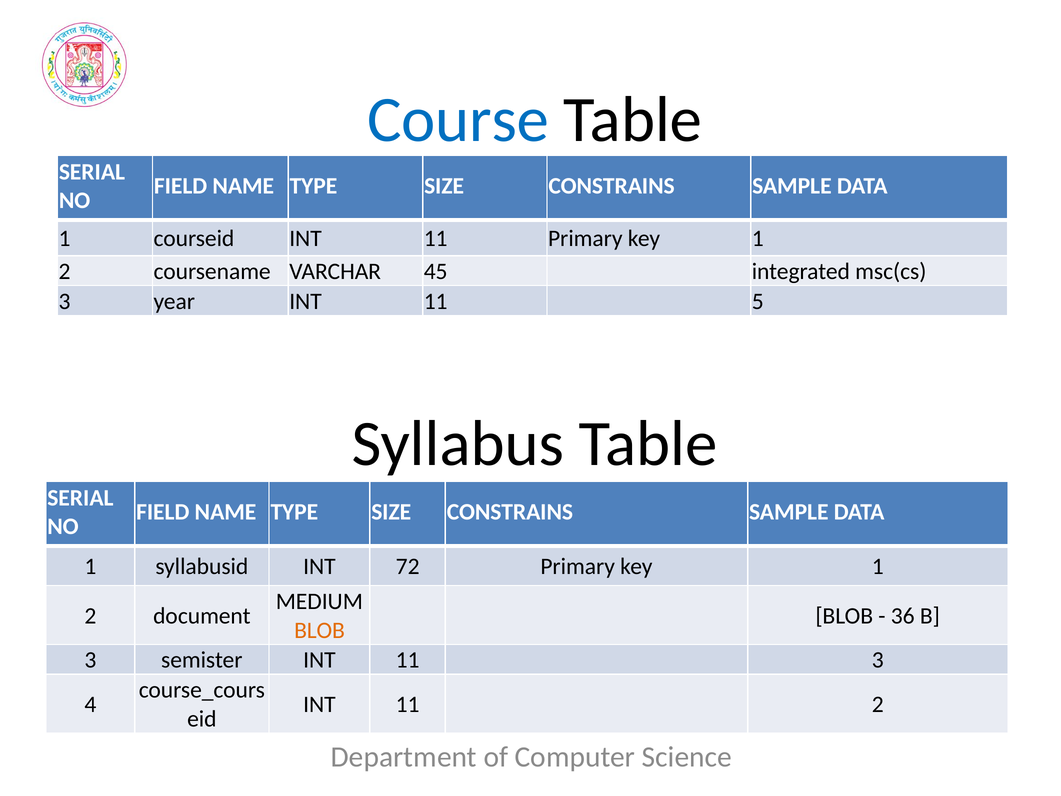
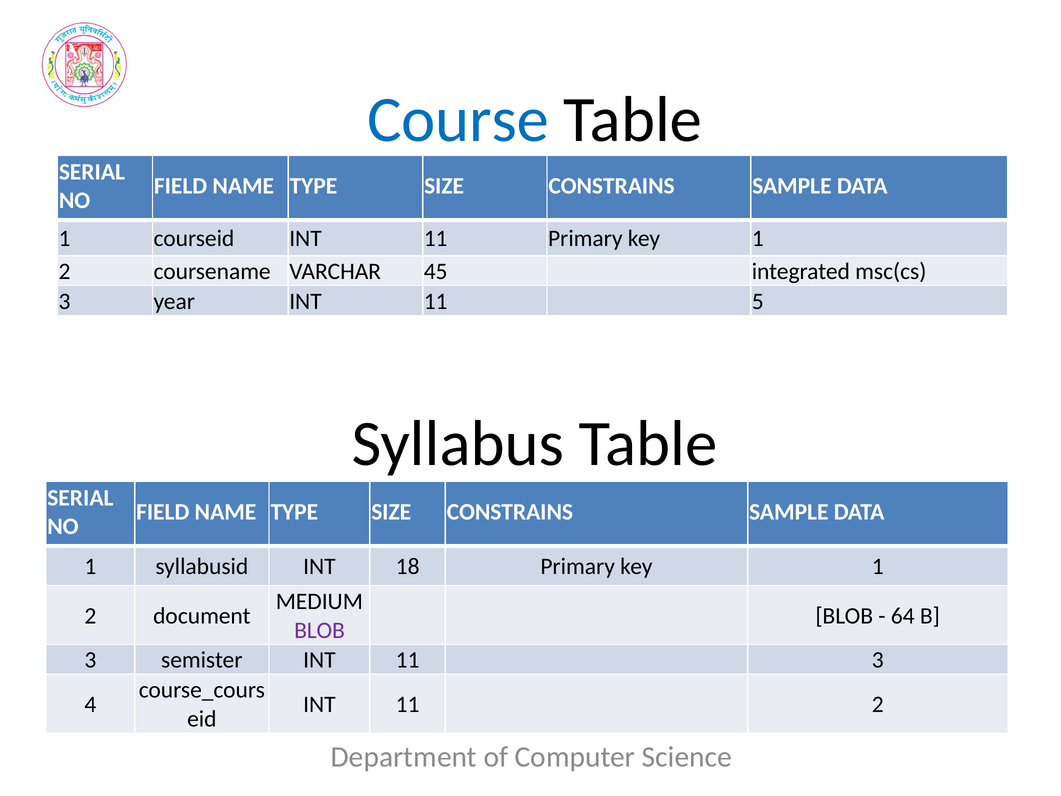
72: 72 -> 18 (408, 566)
36: 36 -> 64 (903, 616)
BLOB colour: orange -> purple (320, 630)
